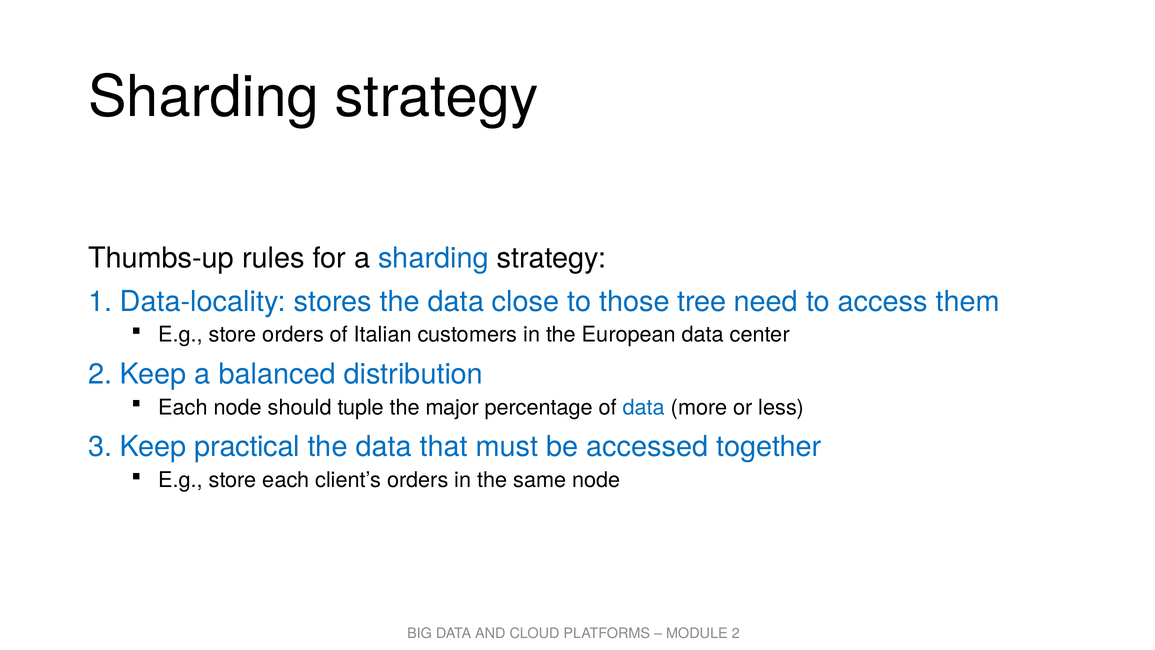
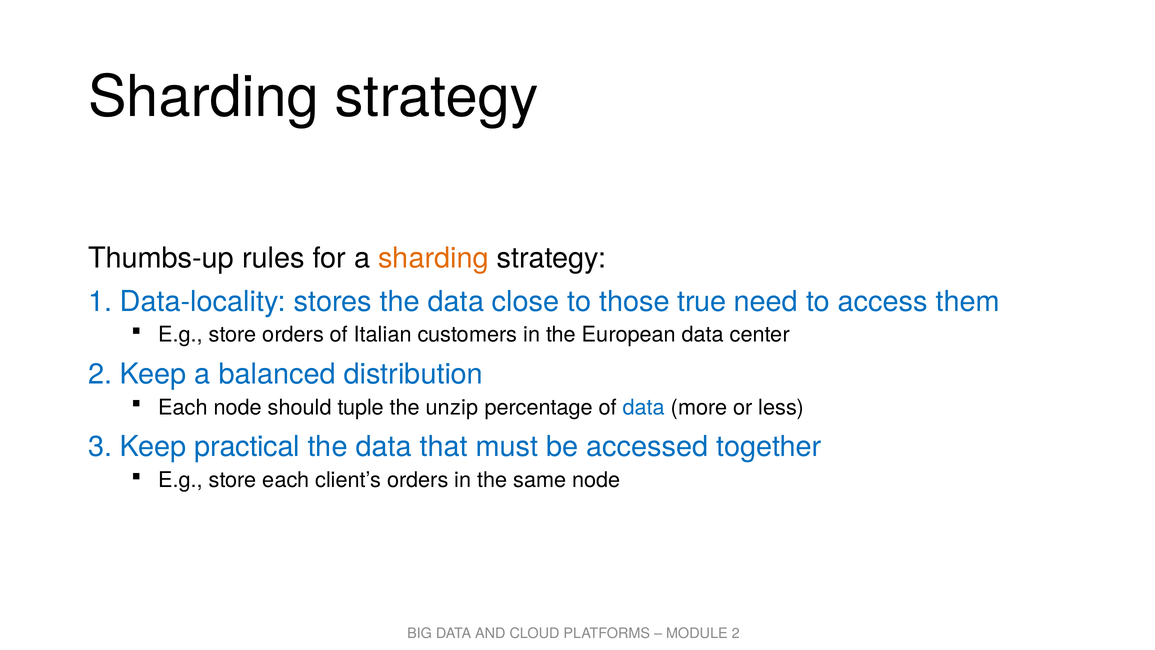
sharding colour: blue -> orange (433, 258)
tree: tree -> true (702, 301)
major: major -> unzip (452, 407)
